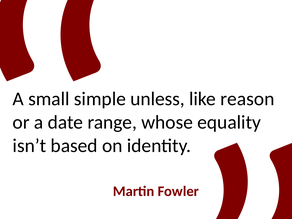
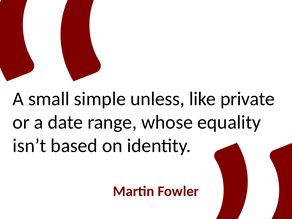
reason: reason -> private (248, 99)
